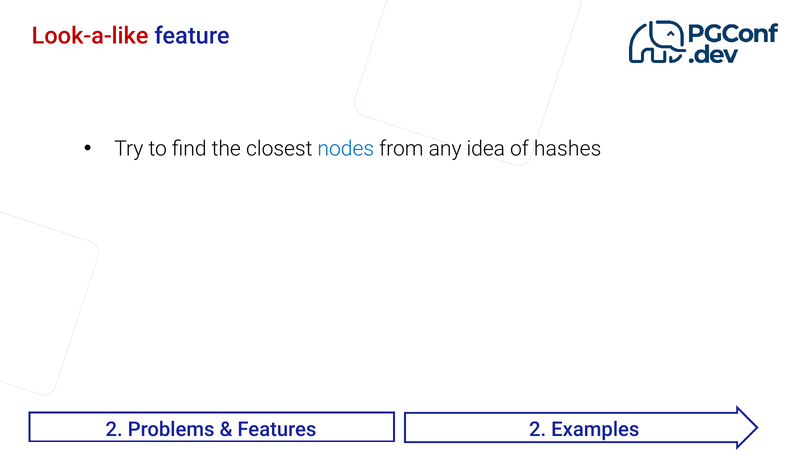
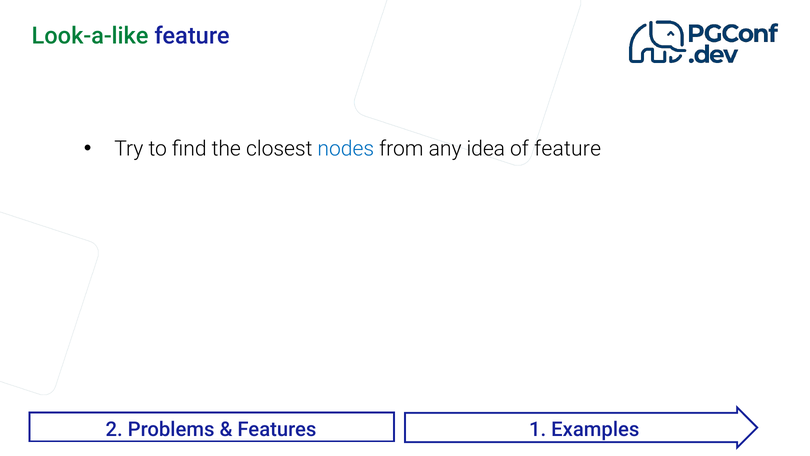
Look-a-like colour: red -> green (90, 36)
of hashes: hashes -> feature (568, 149)
Features 2: 2 -> 1 (538, 429)
